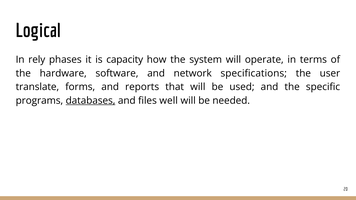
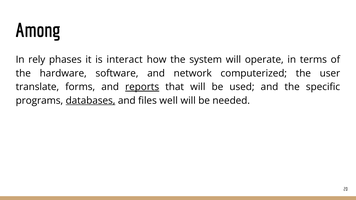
Logical: Logical -> Among (38, 31)
capacity: capacity -> interact (125, 60)
specifications: specifications -> computerized (254, 73)
reports underline: none -> present (142, 87)
